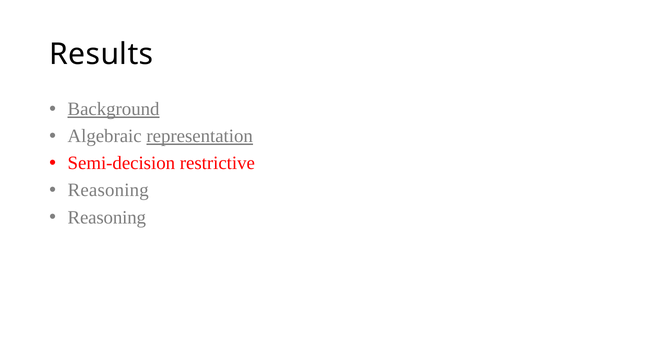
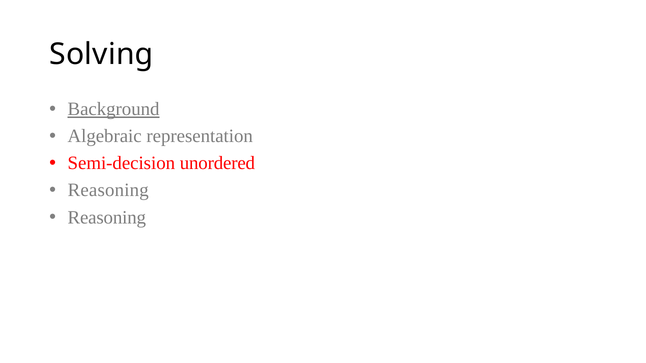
Results: Results -> Solving (101, 54)
representation underline: present -> none (200, 136)
restrictive: restrictive -> unordered (217, 163)
